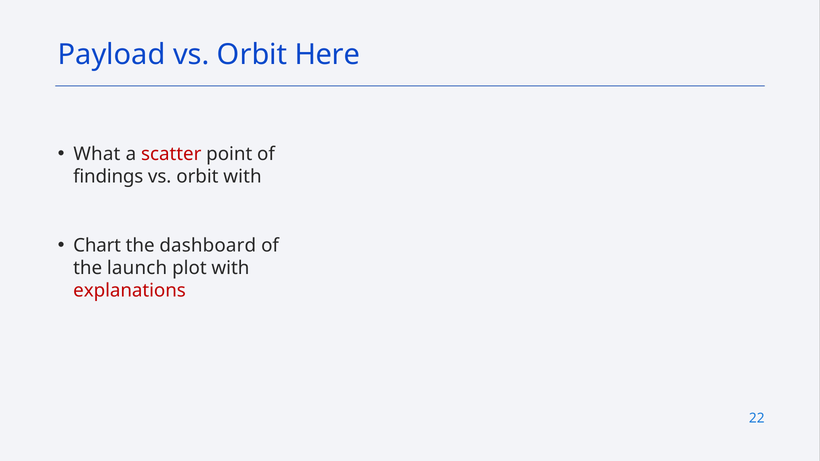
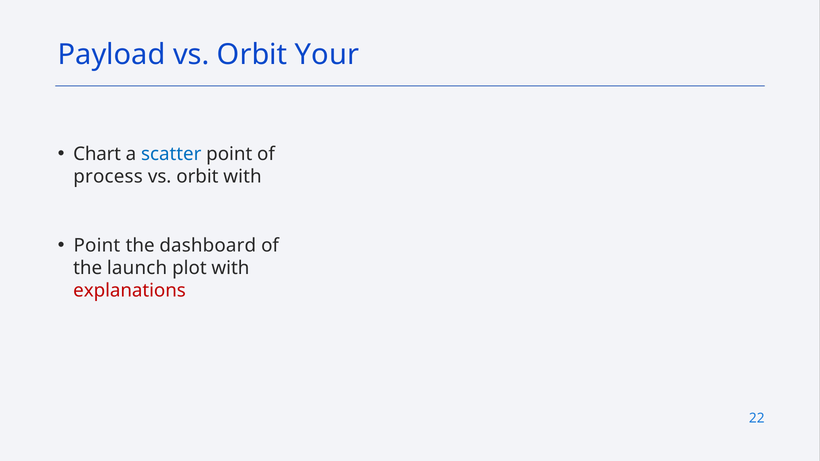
Here: Here -> Your (327, 55)
What: What -> Chart (97, 154)
scatter colour: red -> blue (171, 154)
findings: findings -> process (108, 176)
Chart: Chart -> Point (97, 245)
